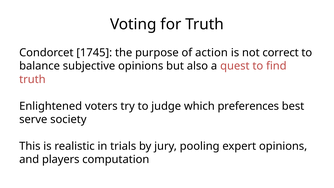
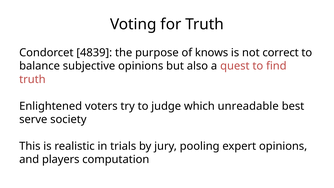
1745: 1745 -> 4839 (94, 53)
action: action -> knows (212, 53)
preferences: preferences -> unreadable (248, 106)
